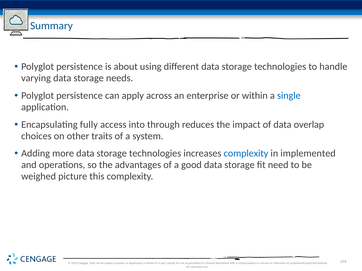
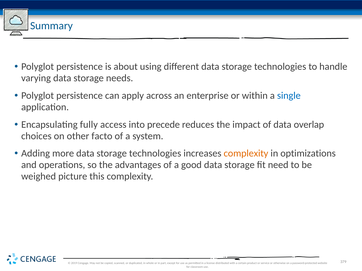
through: through -> precede (163, 125)
traits: traits -> facto (102, 136)
complexity colour: blue -> orange (246, 154)
implemented: implemented -> optimizations (308, 154)
